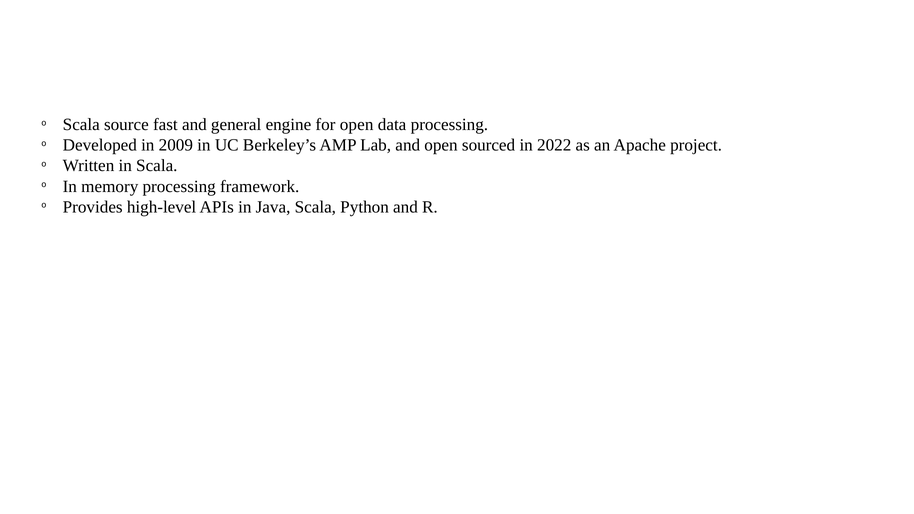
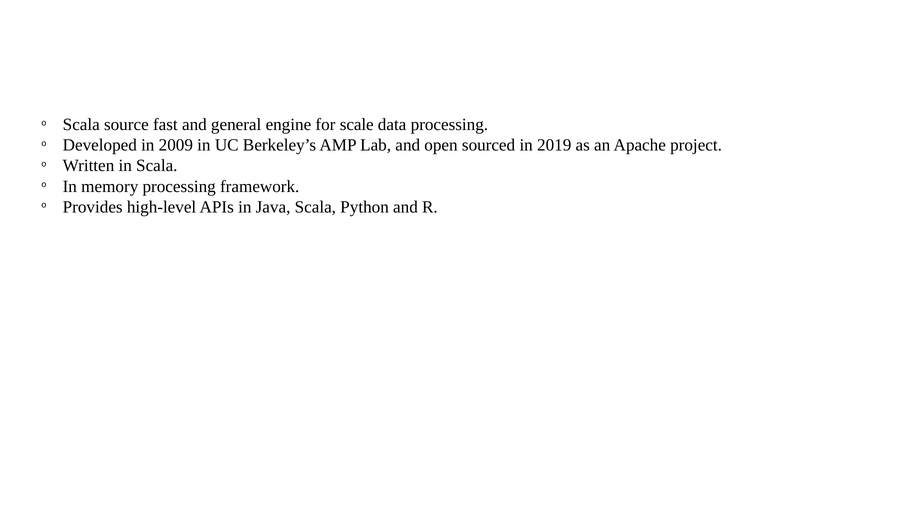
for open: open -> scale (357, 125)
2022: 2022 -> 2019 (554, 145)
